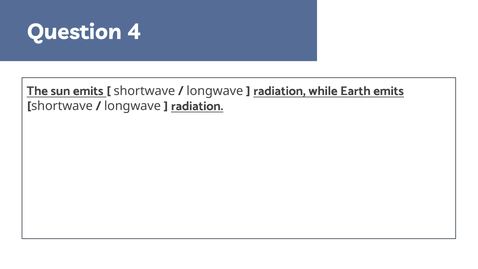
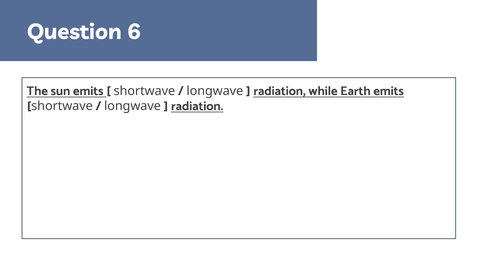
4: 4 -> 6 (134, 32)
